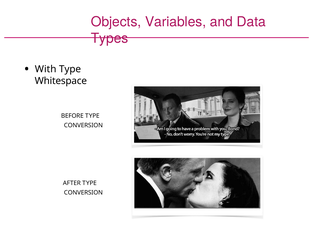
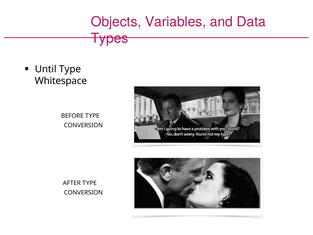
With: With -> Until (46, 69)
